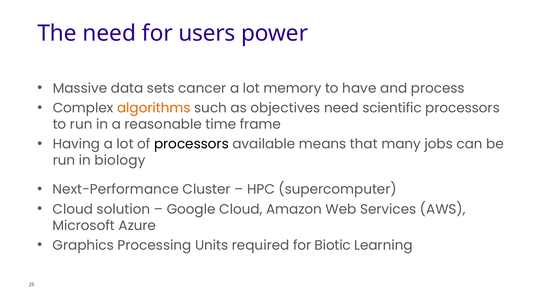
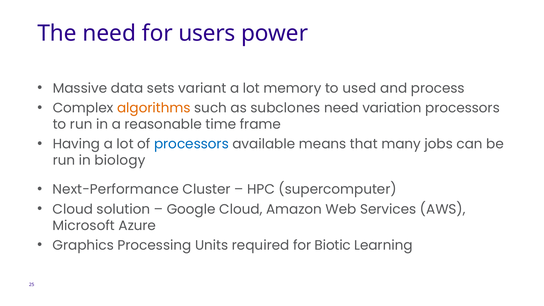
cancer: cancer -> variant (202, 88)
have: have -> used (359, 88)
objectives: objectives -> subclones (285, 108)
scientific: scientific -> variation (392, 108)
processors colour: black -> blue (191, 144)
